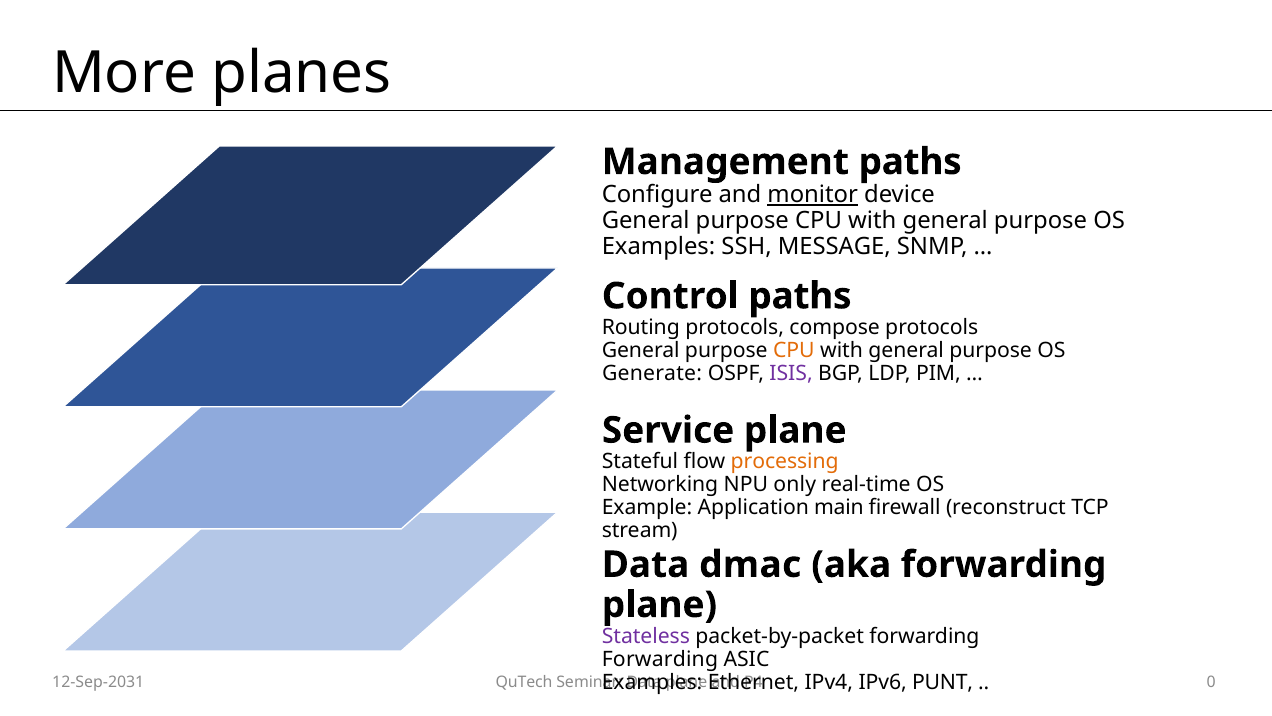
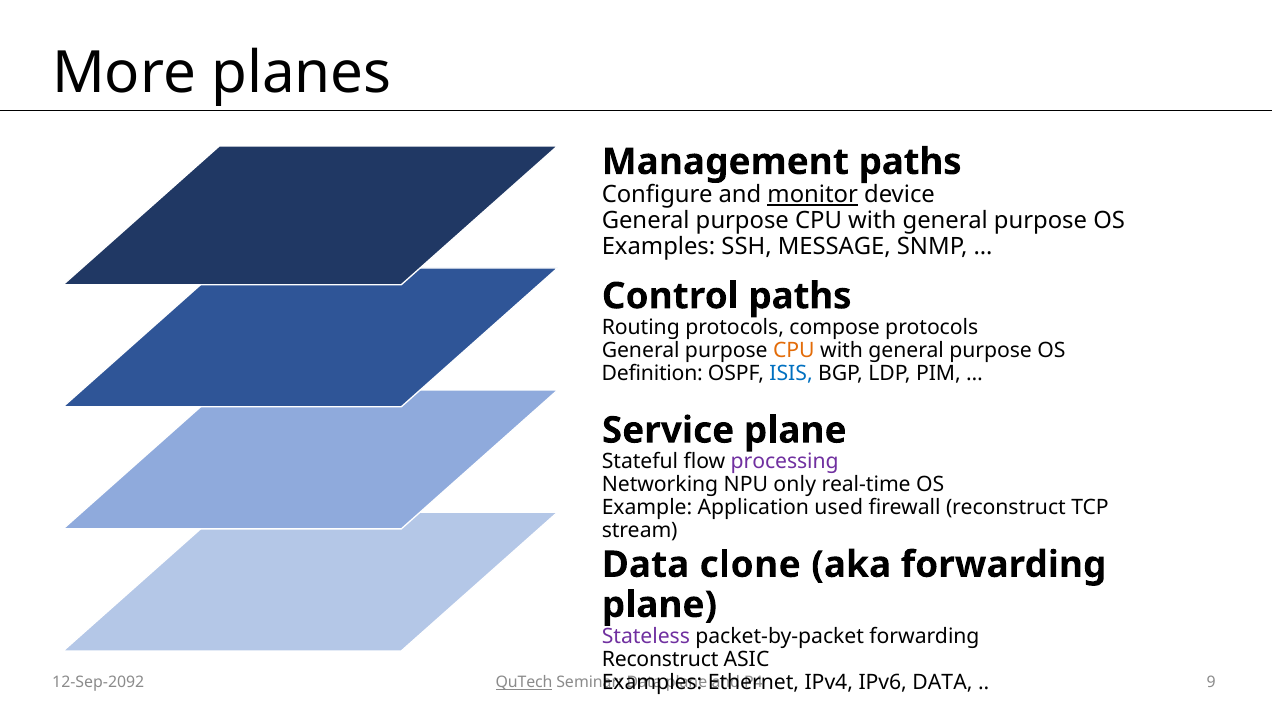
Generate: Generate -> Definition (652, 373)
ISIS colour: purple -> blue (791, 373)
processing colour: orange -> purple (785, 462)
main: main -> used (839, 507)
dmac: dmac -> clone (750, 564)
Forwarding: Forwarding -> Reconstruct (660, 659)
IPv6 PUNT: PUNT -> DATA (942, 682)
12-Sep-2031: 12-Sep-2031 -> 12-Sep-2092 (98, 682)
QuTech underline: none -> present (524, 682)
0: 0 -> 9 (1211, 682)
